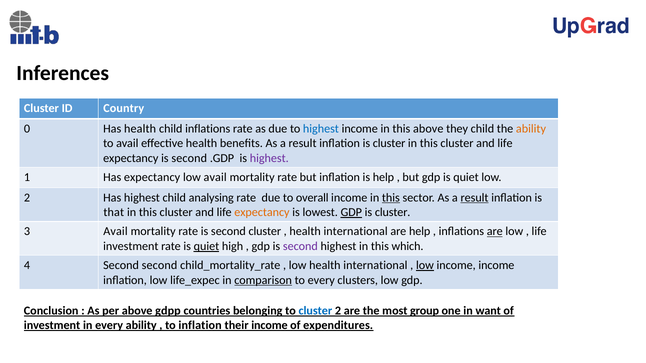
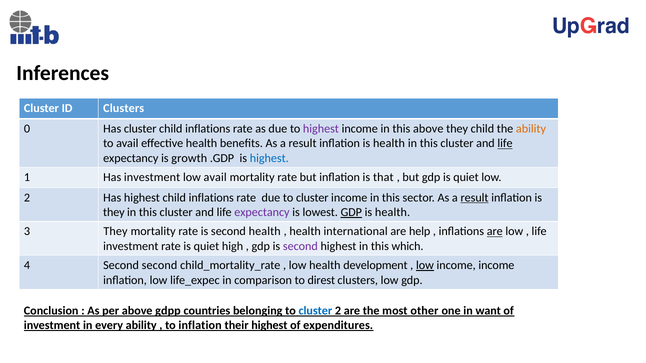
ID Country: Country -> Clusters (124, 108)
Has health: health -> cluster (140, 129)
highest colour: blue -> purple (321, 129)
inflation is cluster: cluster -> health (389, 144)
life underline: none -> present (505, 144)
expectancy is second: second -> growth (189, 158)
highest colour: purple -> blue (269, 158)
Has expectancy: expectancy -> investment (152, 177)
is help: help -> that (383, 177)
highest child analysing: analysing -> inflations (211, 198)
due to overall: overall -> cluster (312, 198)
this underline: present -> none (391, 198)
that: that -> they (114, 213)
expectancy colour: orange -> purple (262, 213)
cluster: cluster -> health (393, 213)
3 Avail: Avail -> They (116, 232)
second cluster: cluster -> health (265, 232)
quiet underline: present -> none (206, 246)
low health international: international -> development (375, 266)
comparison underline: present -> none (263, 280)
to every: every -> direst (321, 280)
group: group -> other (424, 311)
their income: income -> highest (269, 326)
